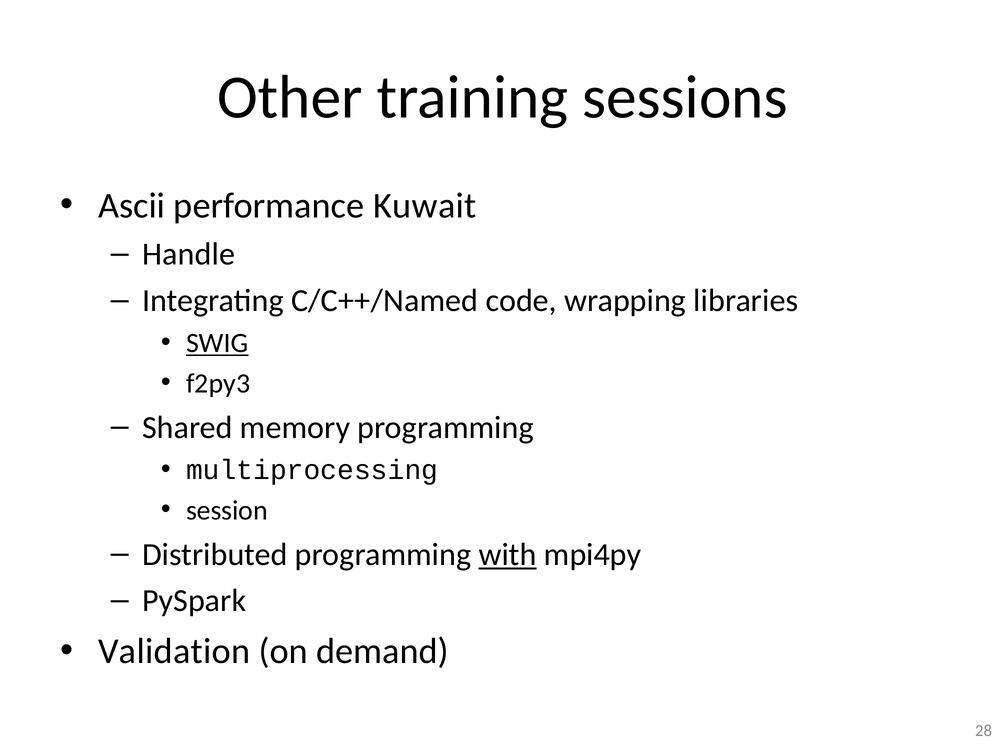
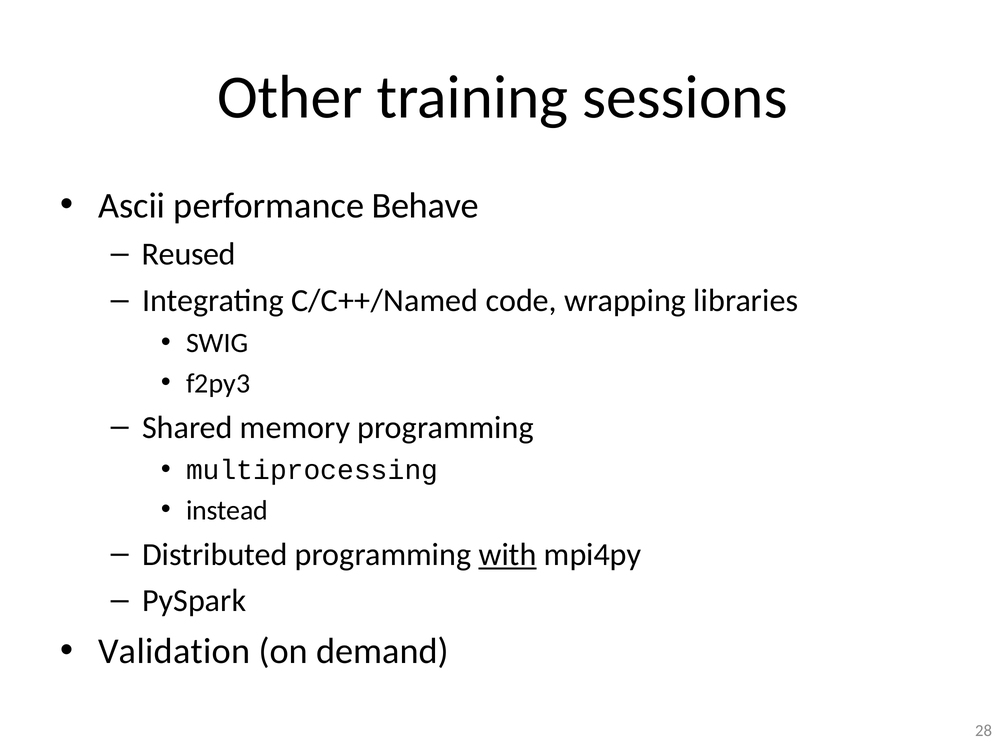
Kuwait: Kuwait -> Behave (425, 205)
Handle: Handle -> Reused (189, 254)
SWIG underline: present -> none (217, 343)
session: session -> instead (227, 510)
